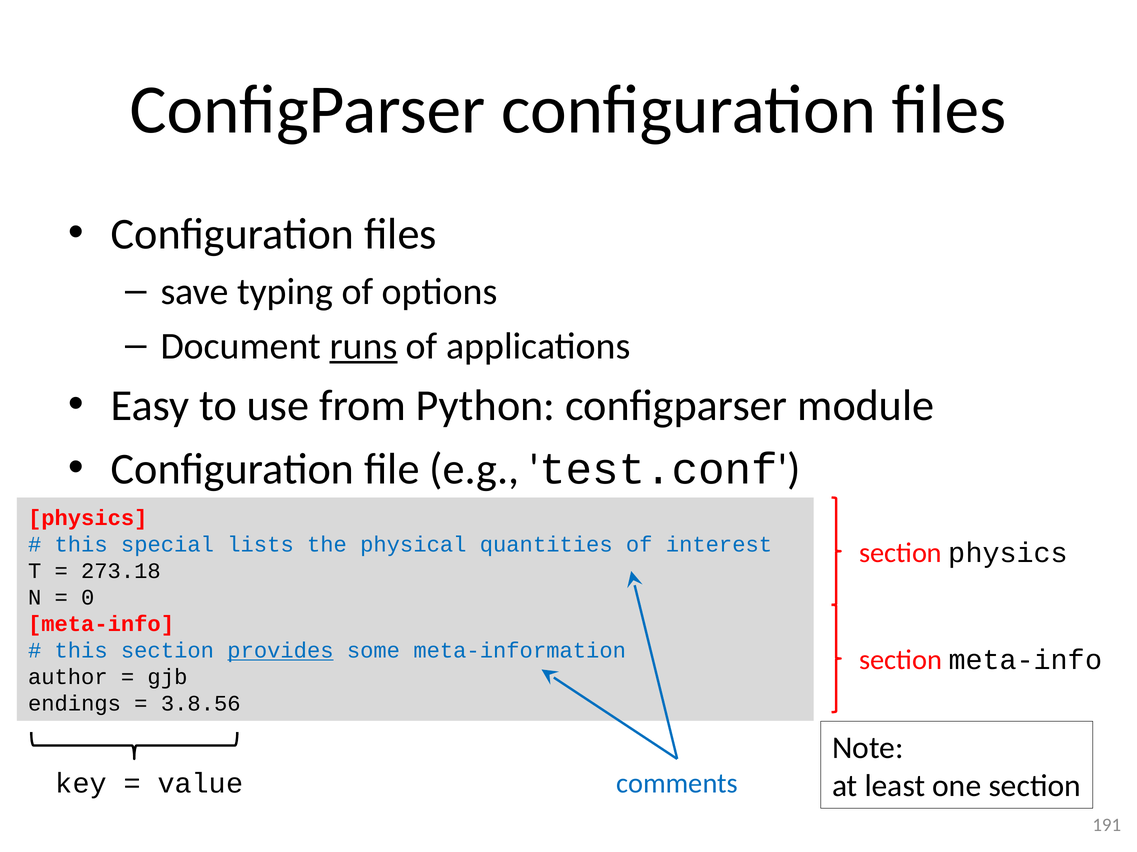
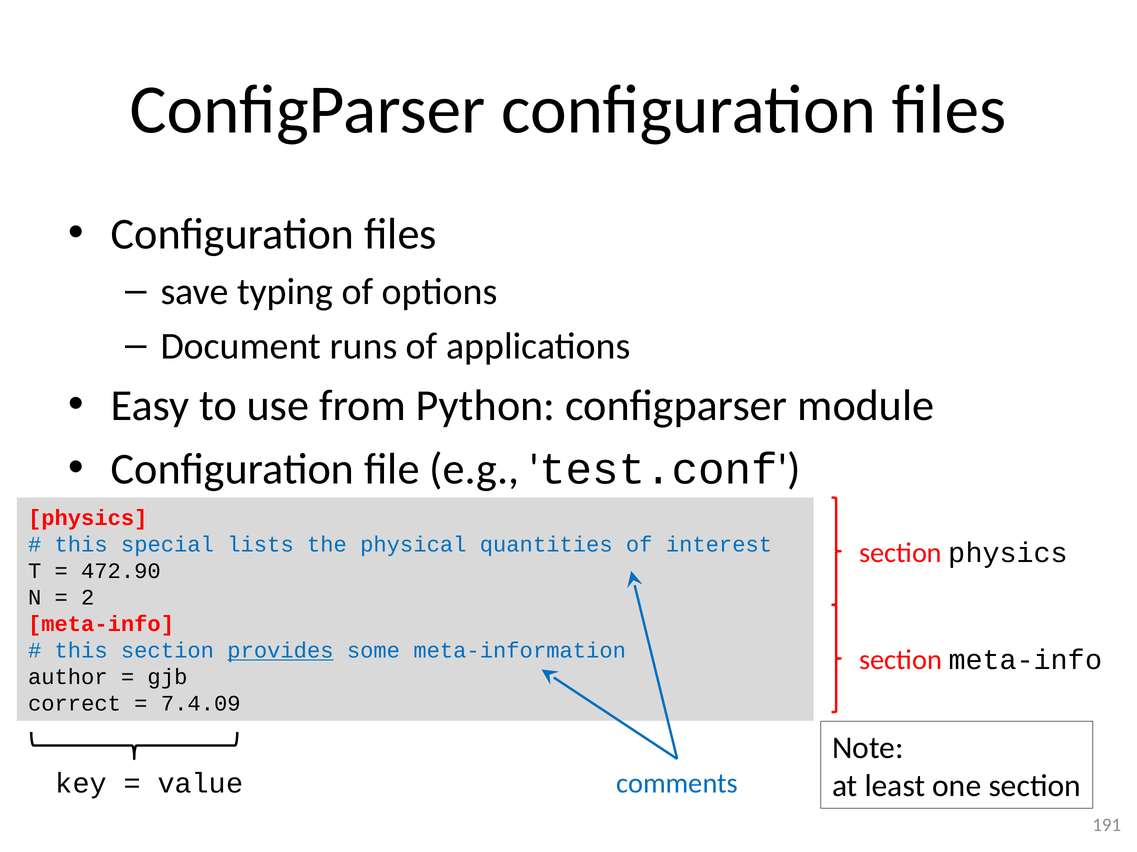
runs underline: present -> none (363, 346)
273.18: 273.18 -> 472.90 (121, 571)
0: 0 -> 2 (88, 598)
endings: endings -> correct (74, 704)
3.8.56: 3.8.56 -> 7.4.09 (201, 704)
